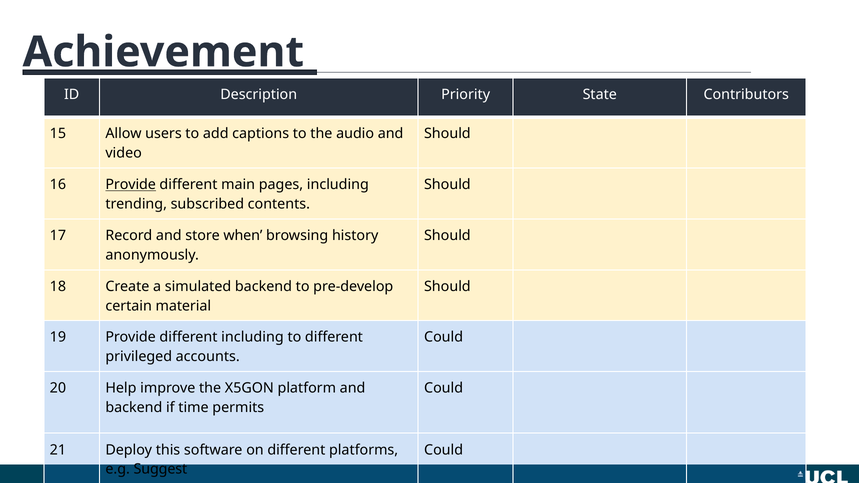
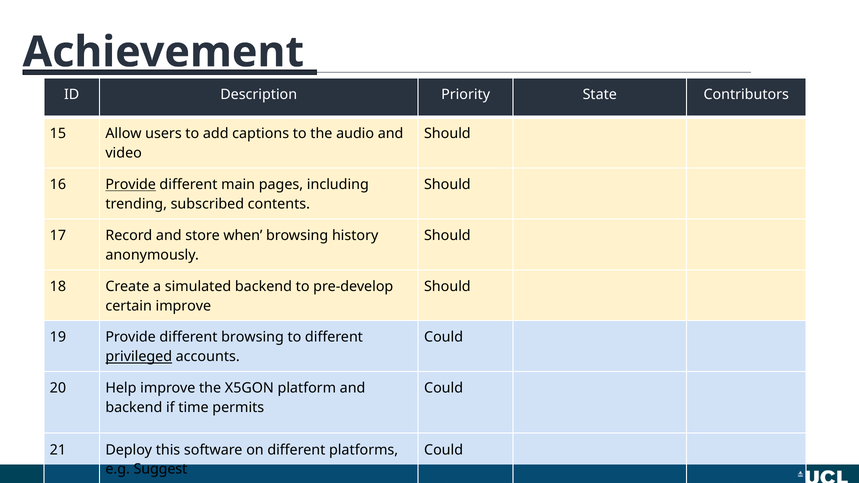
certain material: material -> improve (183, 306)
different including: including -> browsing (253, 337)
privileged underline: none -> present (139, 357)
